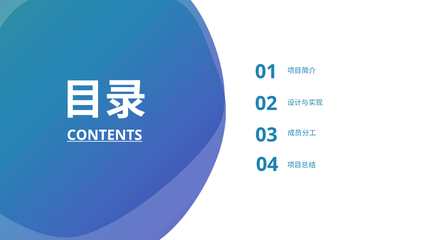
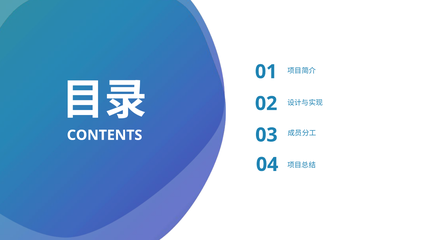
CONTENTS underline: present -> none (105, 135)
